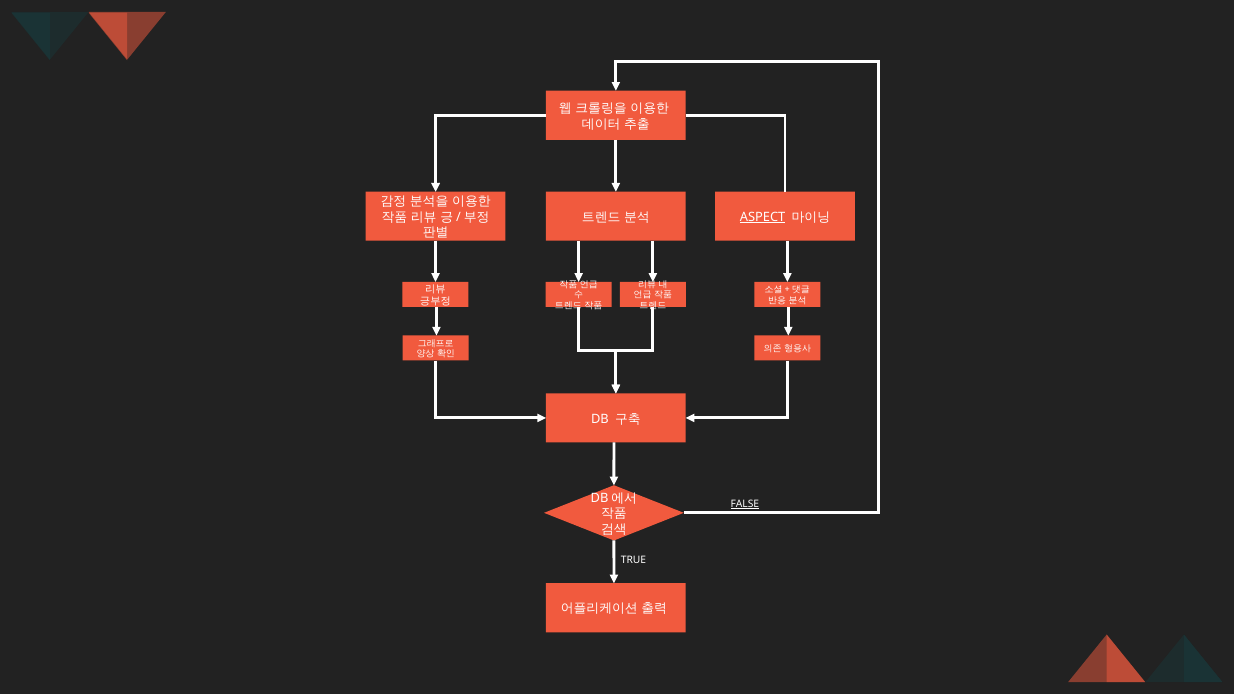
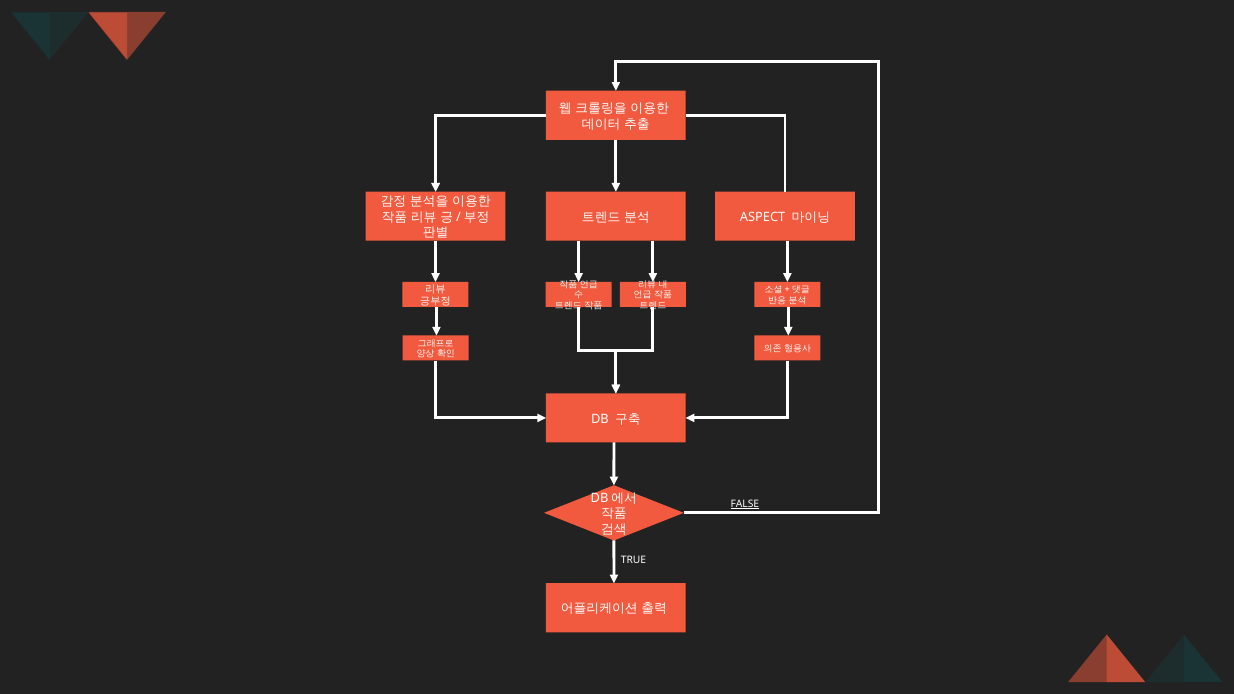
ASPECT underline: present -> none (763, 217)
